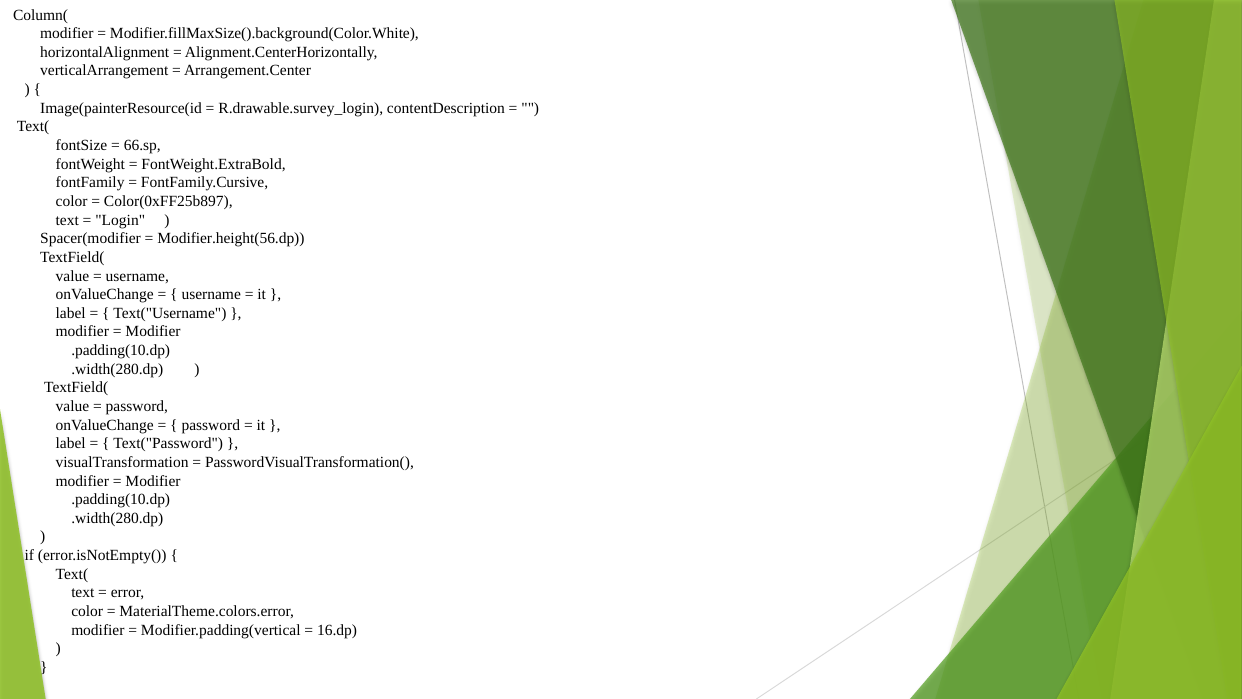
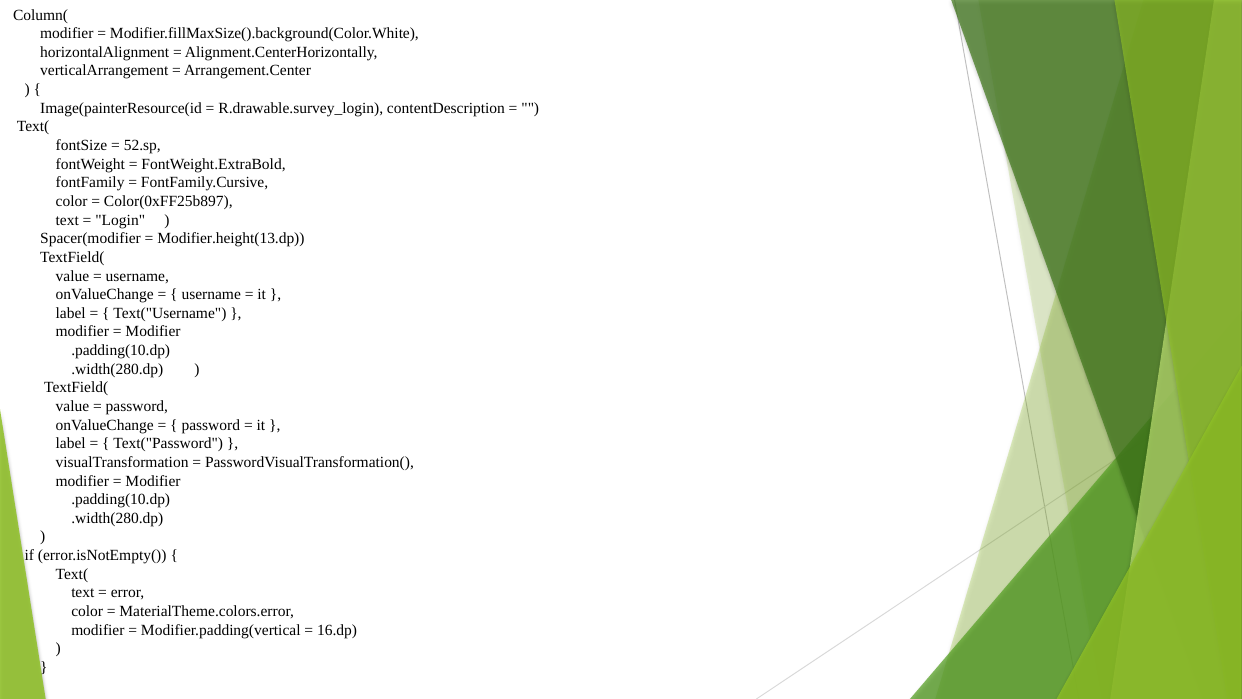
66.sp: 66.sp -> 52.sp (142, 145)
Modifier.height(56.dp: Modifier.height(56.dp -> Modifier.height(13.dp (231, 238)
